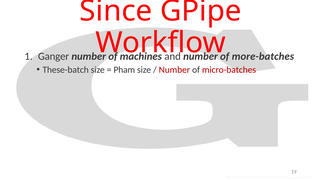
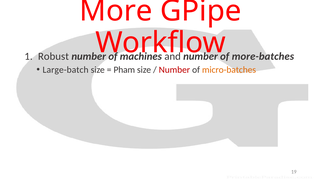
Since: Since -> More (116, 11)
Ganger: Ganger -> Robust (53, 56)
These-batch: These-batch -> Large-batch (66, 70)
micro-batches colour: red -> orange (229, 70)
